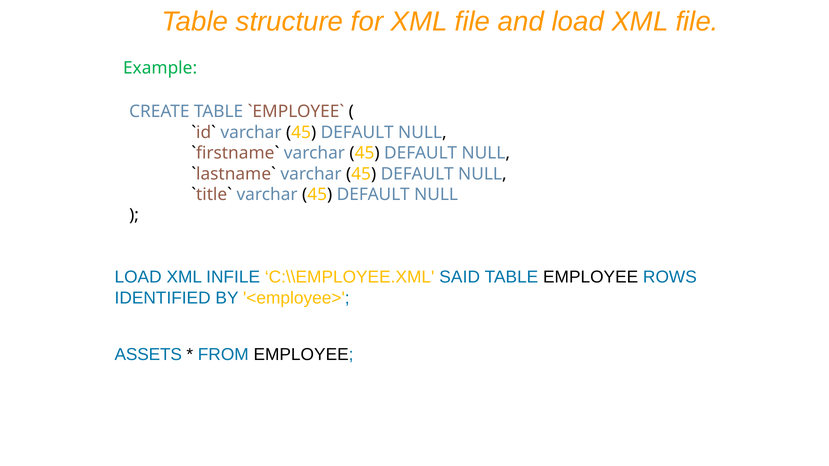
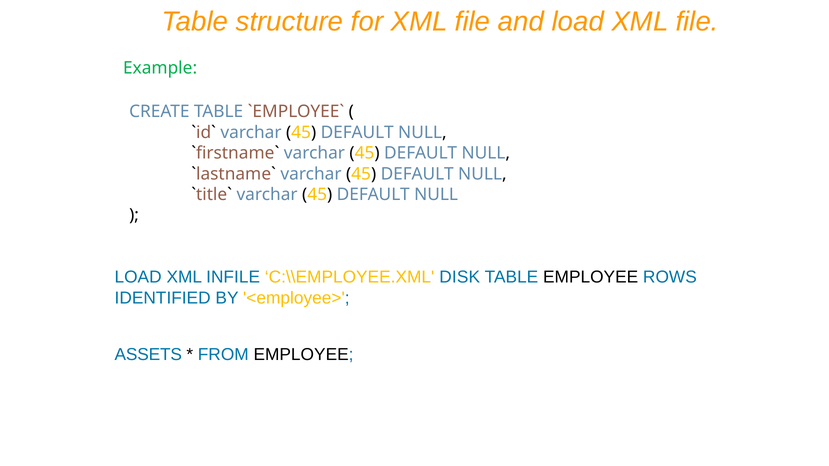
SAID: SAID -> DISK (460, 277)
